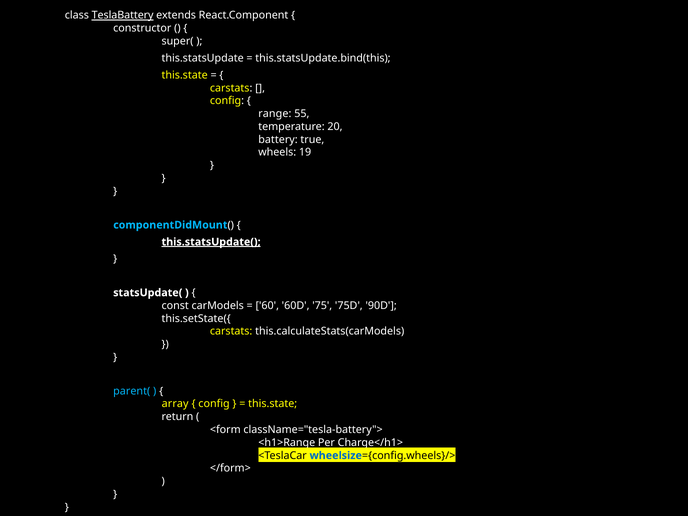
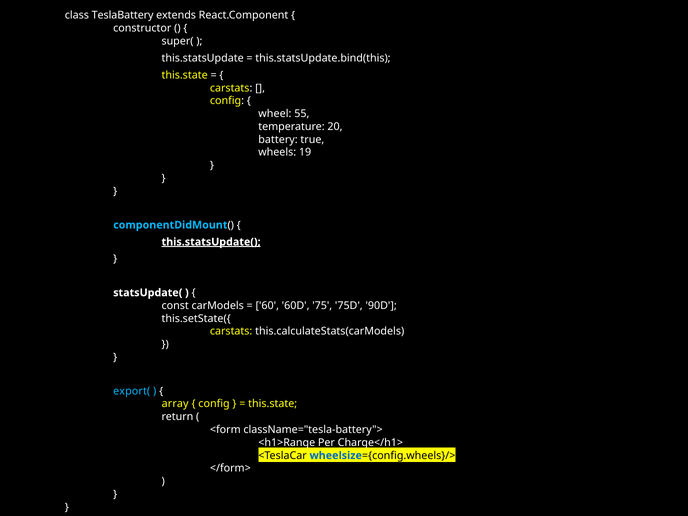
TeslaBattery underline: present -> none (123, 15)
range: range -> wheel (275, 114)
parent(: parent( -> export( (132, 391)
